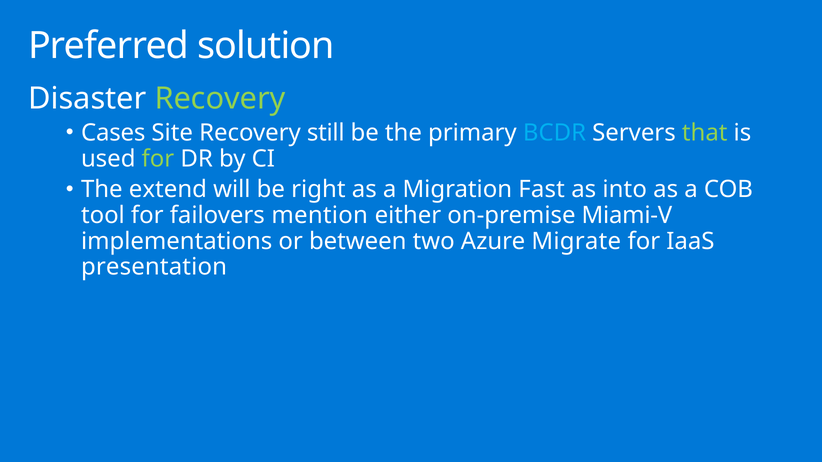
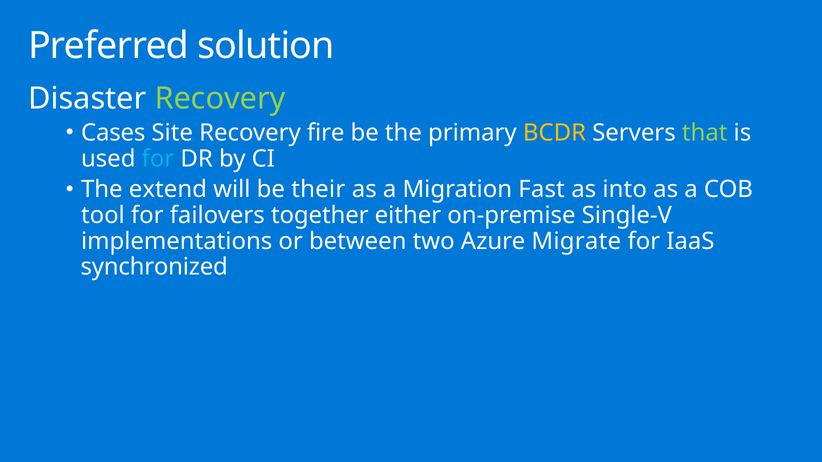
still: still -> fire (326, 133)
BCDR colour: light blue -> yellow (554, 133)
for colour: light green -> light blue (158, 159)
right: right -> their (318, 190)
mention: mention -> together (320, 215)
Miami-V: Miami-V -> Single-V (627, 215)
presentation: presentation -> synchronized (154, 267)
